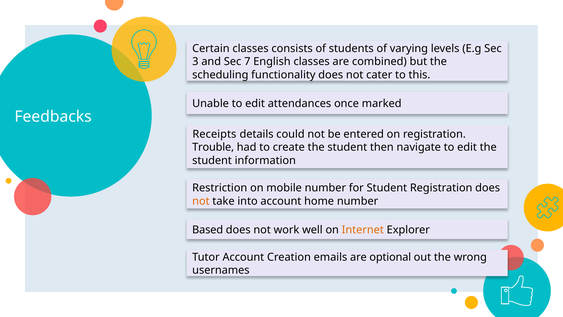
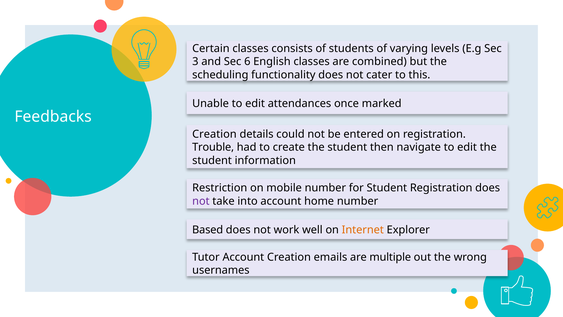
7: 7 -> 6 (247, 62)
Receipts: Receipts -> Creation (214, 134)
not colour: orange -> purple (201, 201)
optional: optional -> multiple (390, 257)
